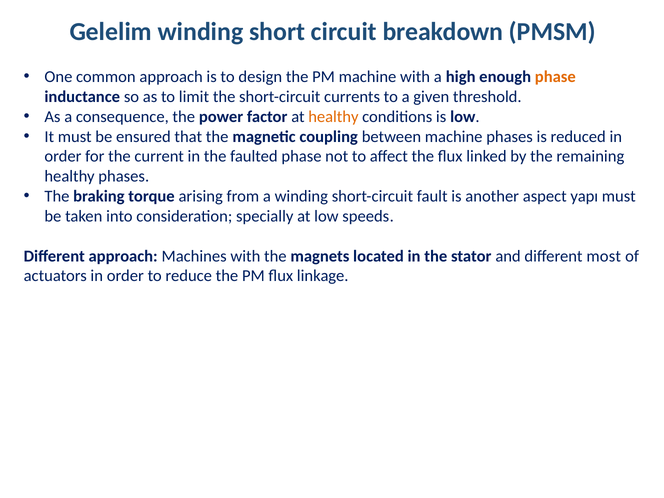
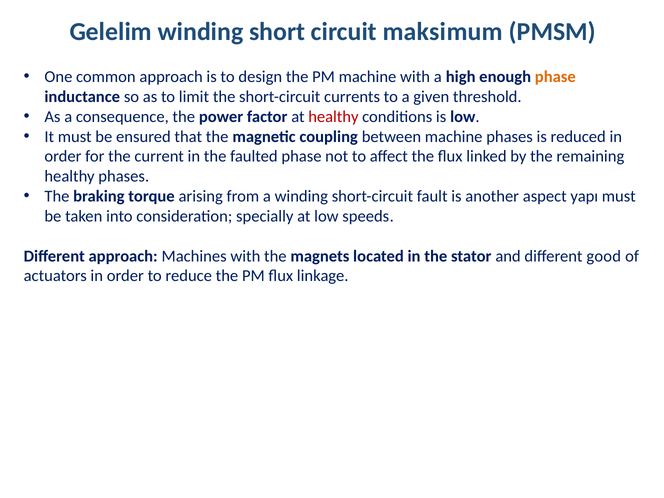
breakdown: breakdown -> maksimum (443, 31)
healthy colour: orange -> red (333, 117)
most: most -> good (604, 256)
